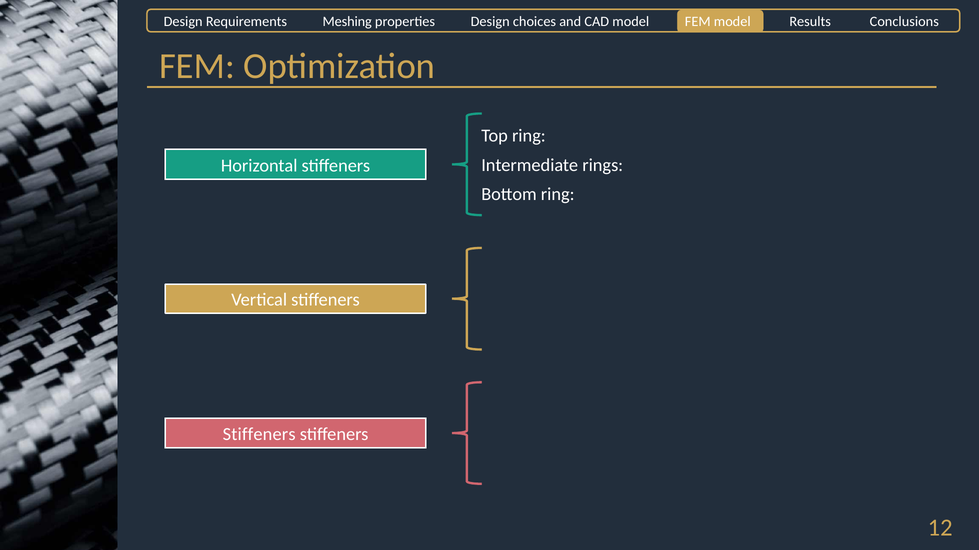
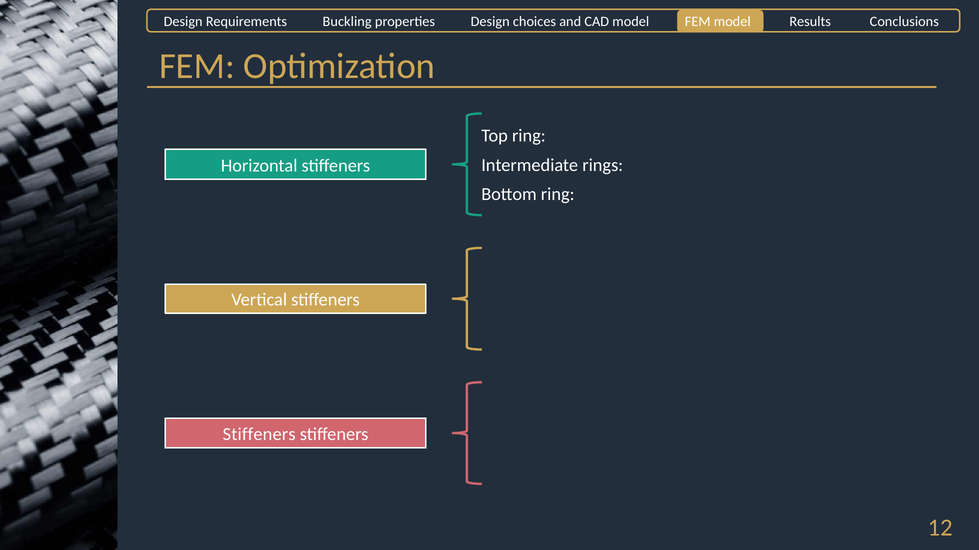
Meshing: Meshing -> Buckling (347, 22)
